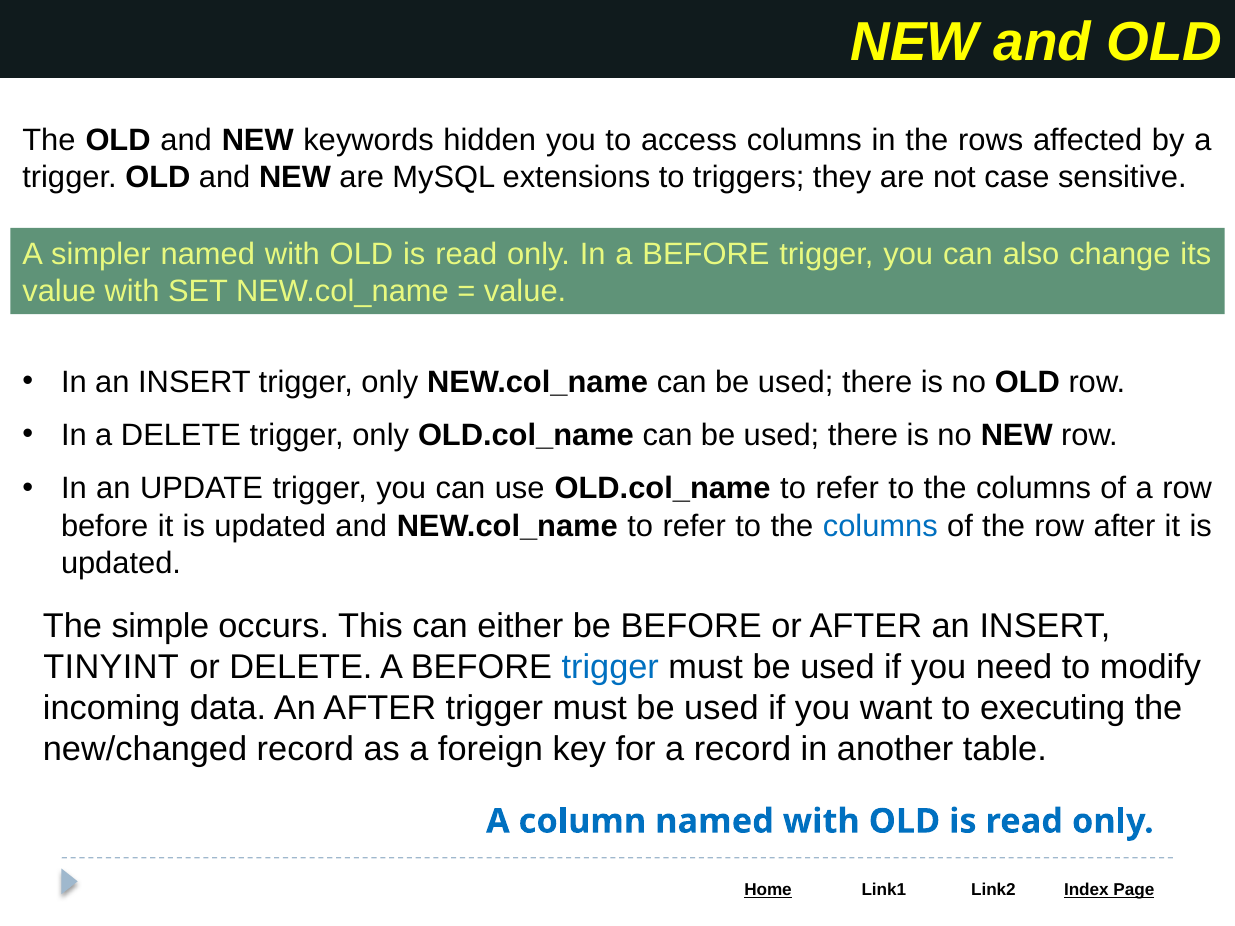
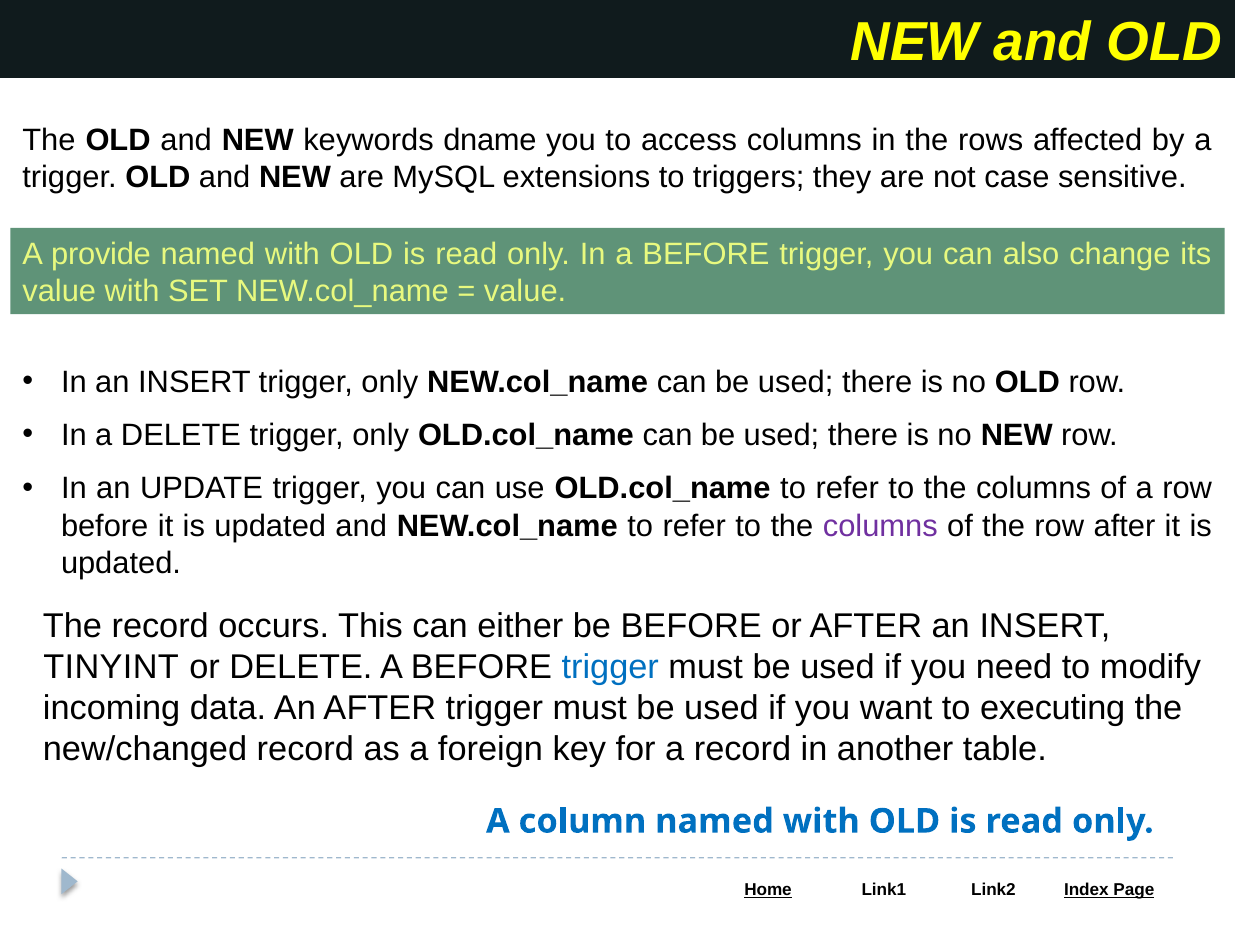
hidden: hidden -> dname (490, 140)
simpler: simpler -> provide (101, 255)
columns colour: blue -> purple (880, 526)
The simple: simple -> record (160, 626)
